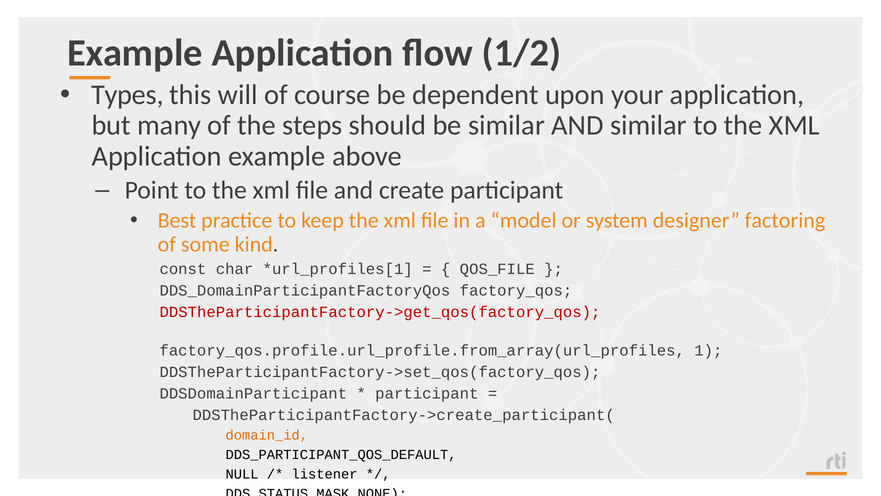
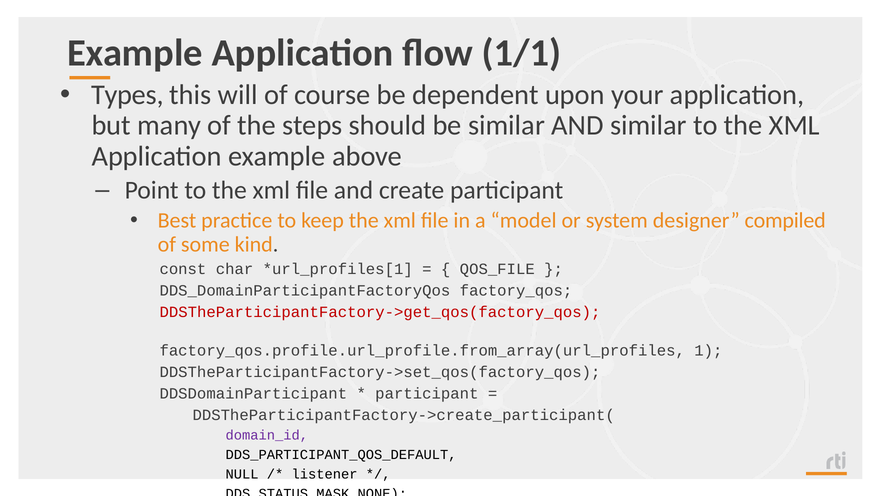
1/2: 1/2 -> 1/1 (522, 53)
factoring: factoring -> compiled (785, 220)
domain_id colour: orange -> purple (267, 435)
